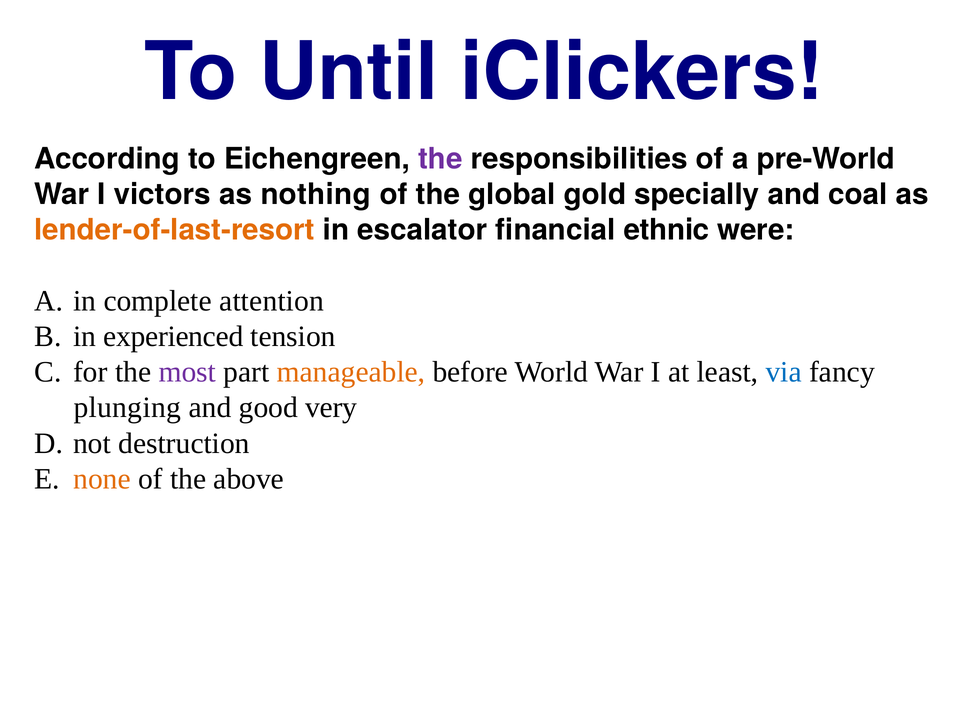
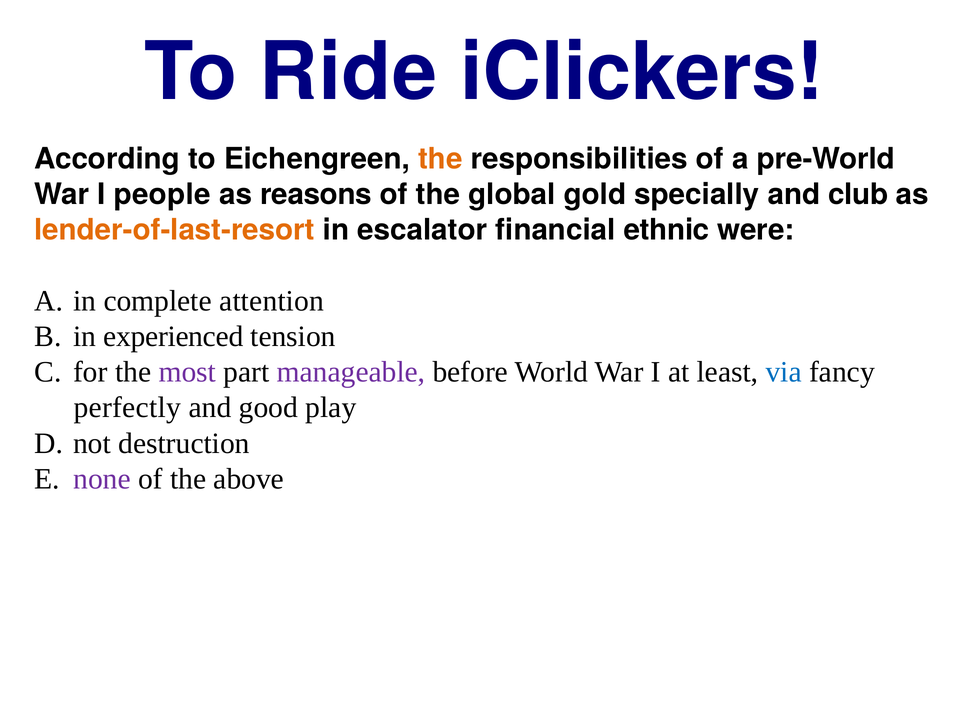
Until: Until -> Ride (348, 73)
the colour: purple -> orange (440, 159)
victors: victors -> people (162, 195)
nothing: nothing -> reasons (316, 195)
coal: coal -> club (858, 195)
manageable colour: orange -> purple (351, 372)
plunging: plunging -> perfectly (127, 408)
very: very -> play (331, 408)
none colour: orange -> purple (102, 479)
